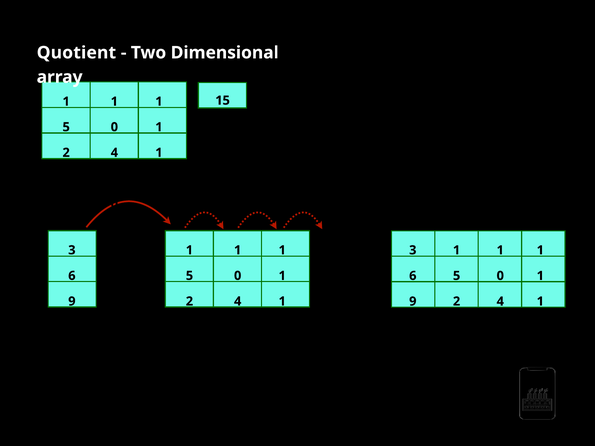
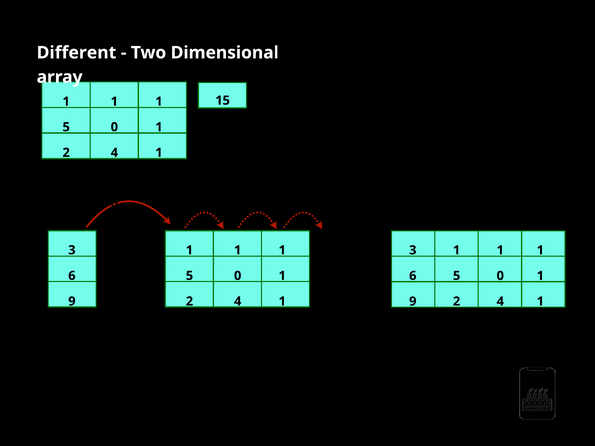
Quotient: Quotient -> Different (76, 53)
